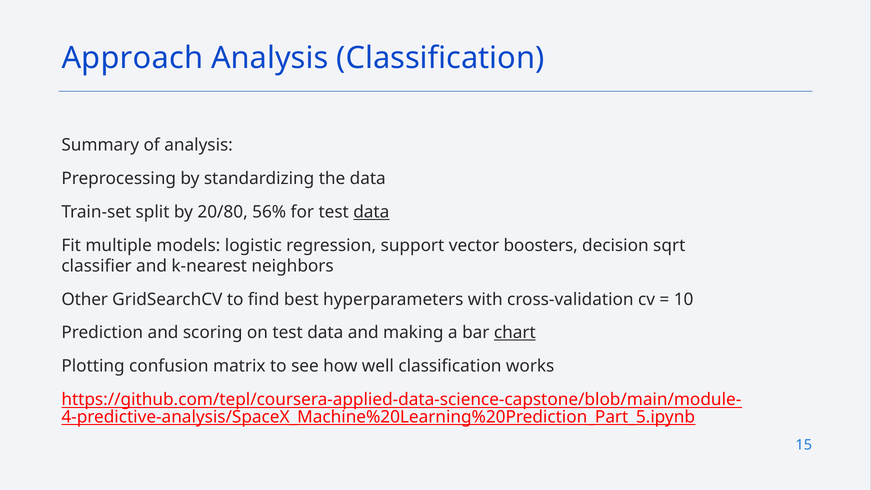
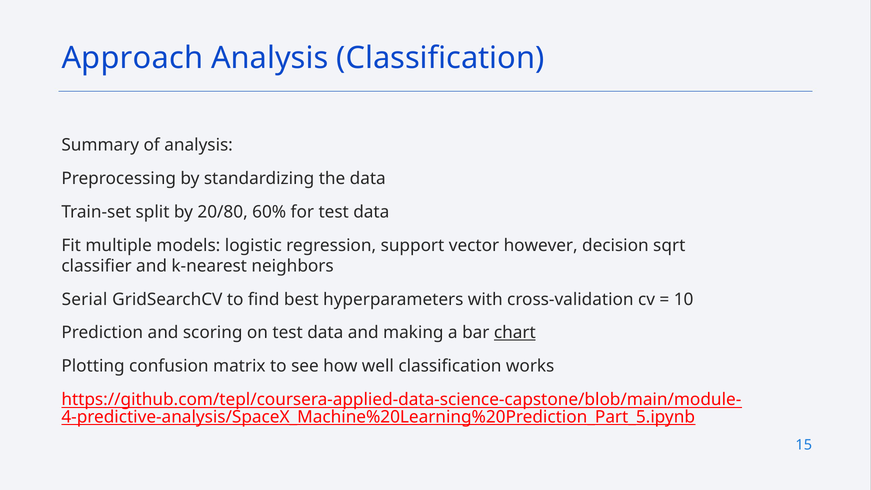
56%: 56% -> 60% (269, 212)
data underline: present -> none (371, 212)
boosters: boosters -> however (541, 245)
Other: Other -> Serial (85, 299)
